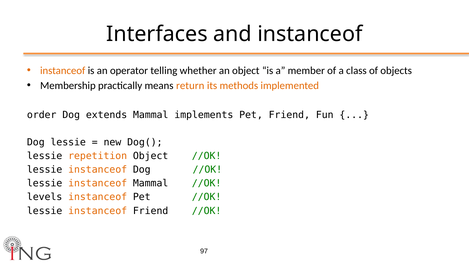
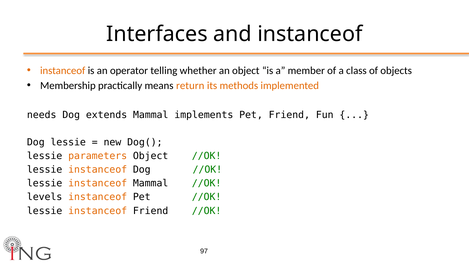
order: order -> needs (42, 115)
repetition: repetition -> parameters (98, 156)
